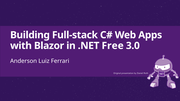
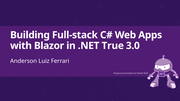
Free: Free -> True (113, 46)
